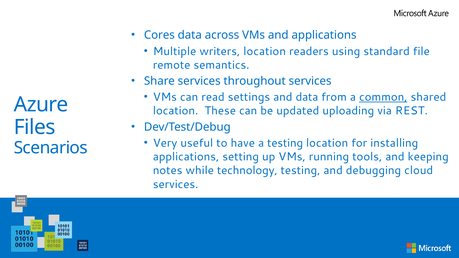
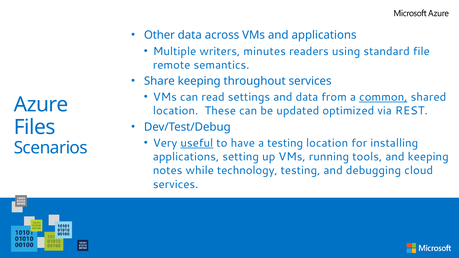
Cores: Cores -> Other (159, 35)
writers location: location -> minutes (265, 51)
Share services: services -> keeping (199, 81)
uploading: uploading -> optimized (348, 111)
useful underline: none -> present (197, 143)
